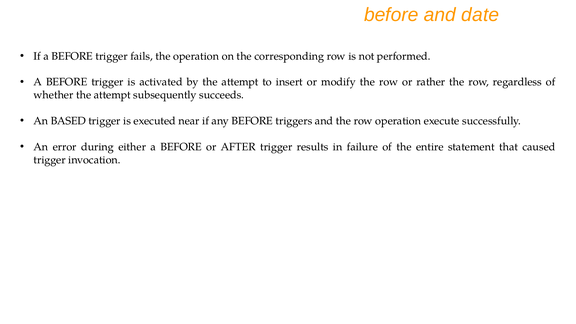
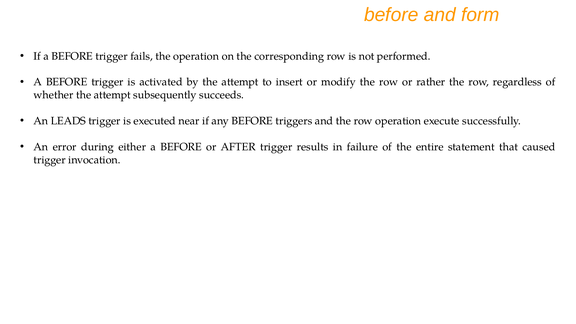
date: date -> form (480, 15)
BASED: BASED -> LEADS (68, 121)
